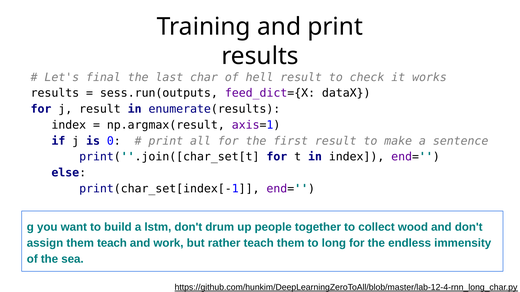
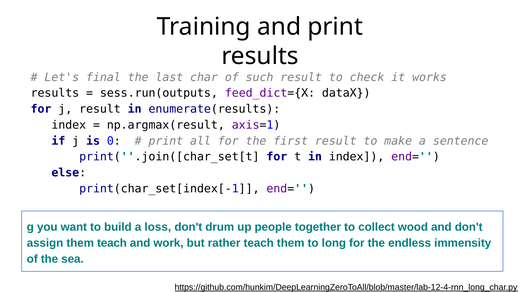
hell: hell -> such (260, 77)
lstm: lstm -> loss (158, 228)
